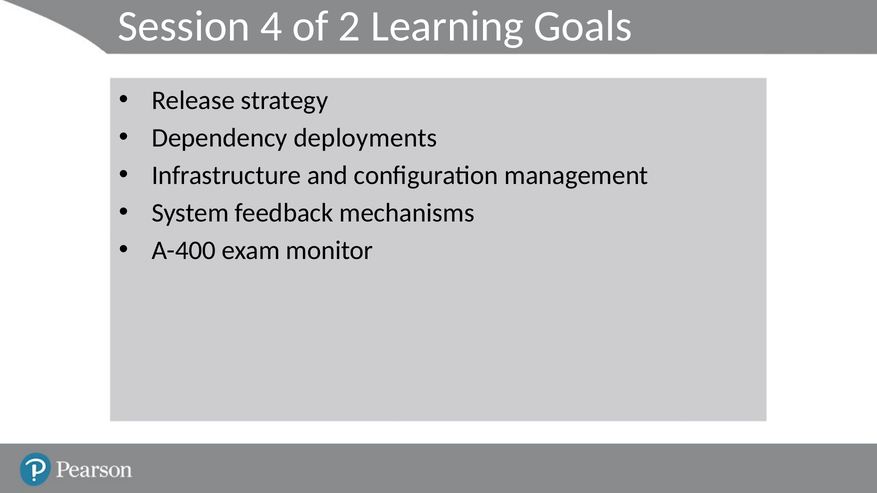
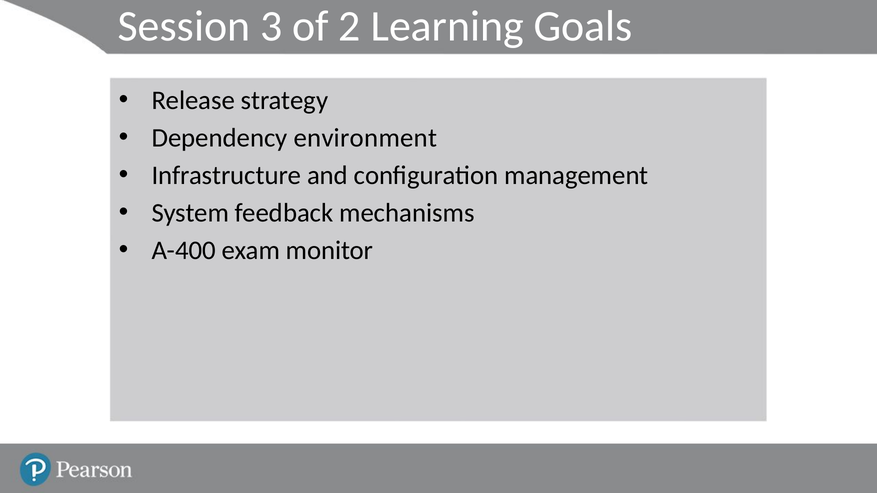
4: 4 -> 3 (271, 26)
deployments: deployments -> environment (365, 138)
